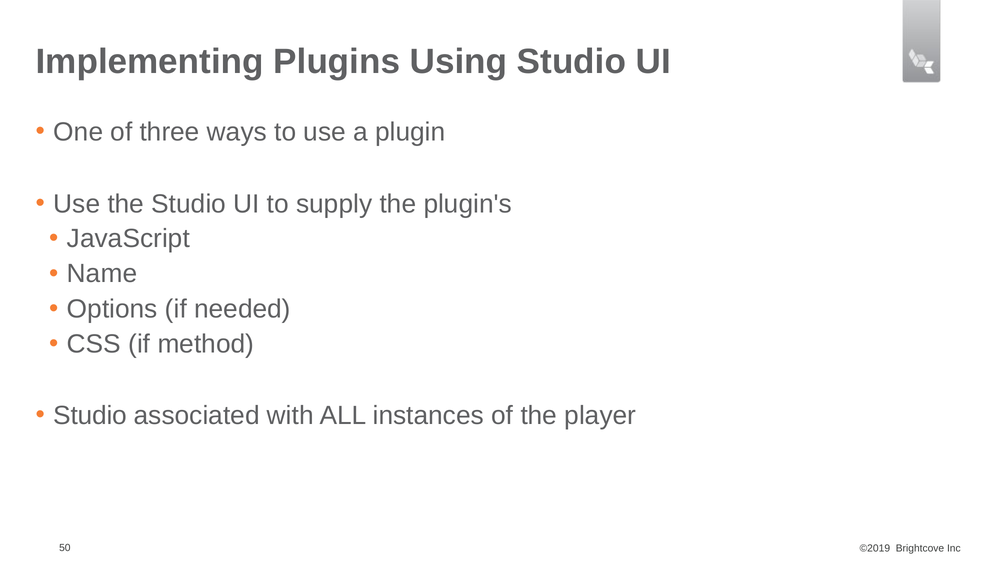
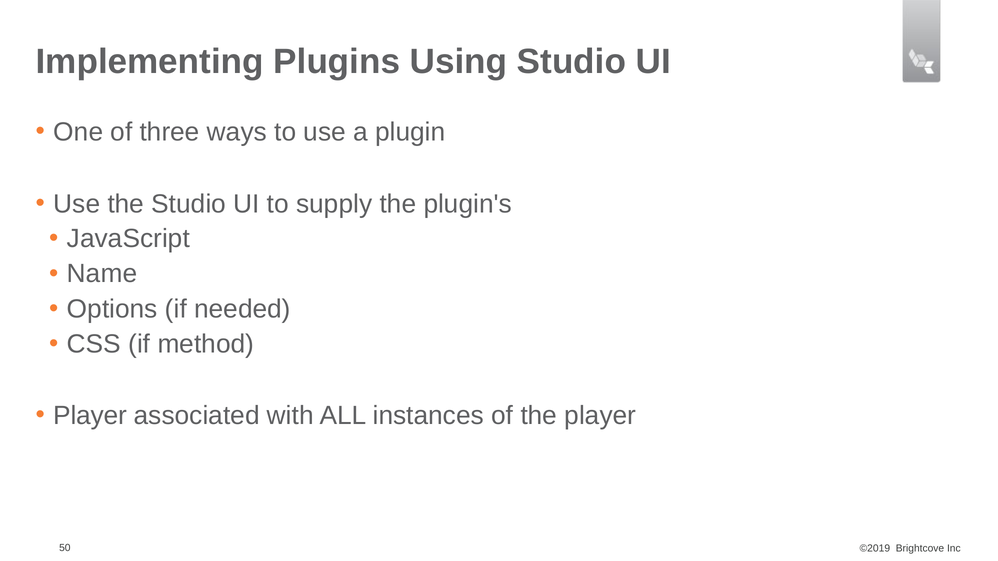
Studio: Studio -> Player (90, 415)
